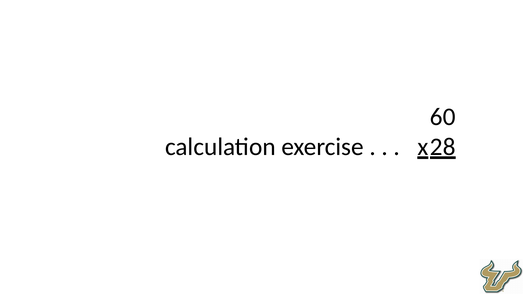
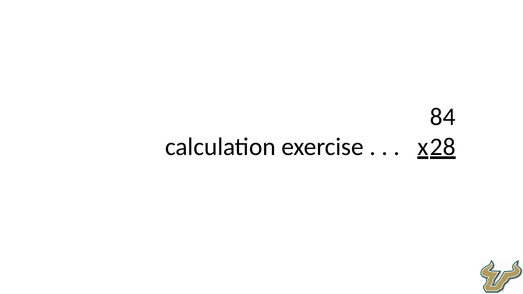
60: 60 -> 84 (443, 117)
